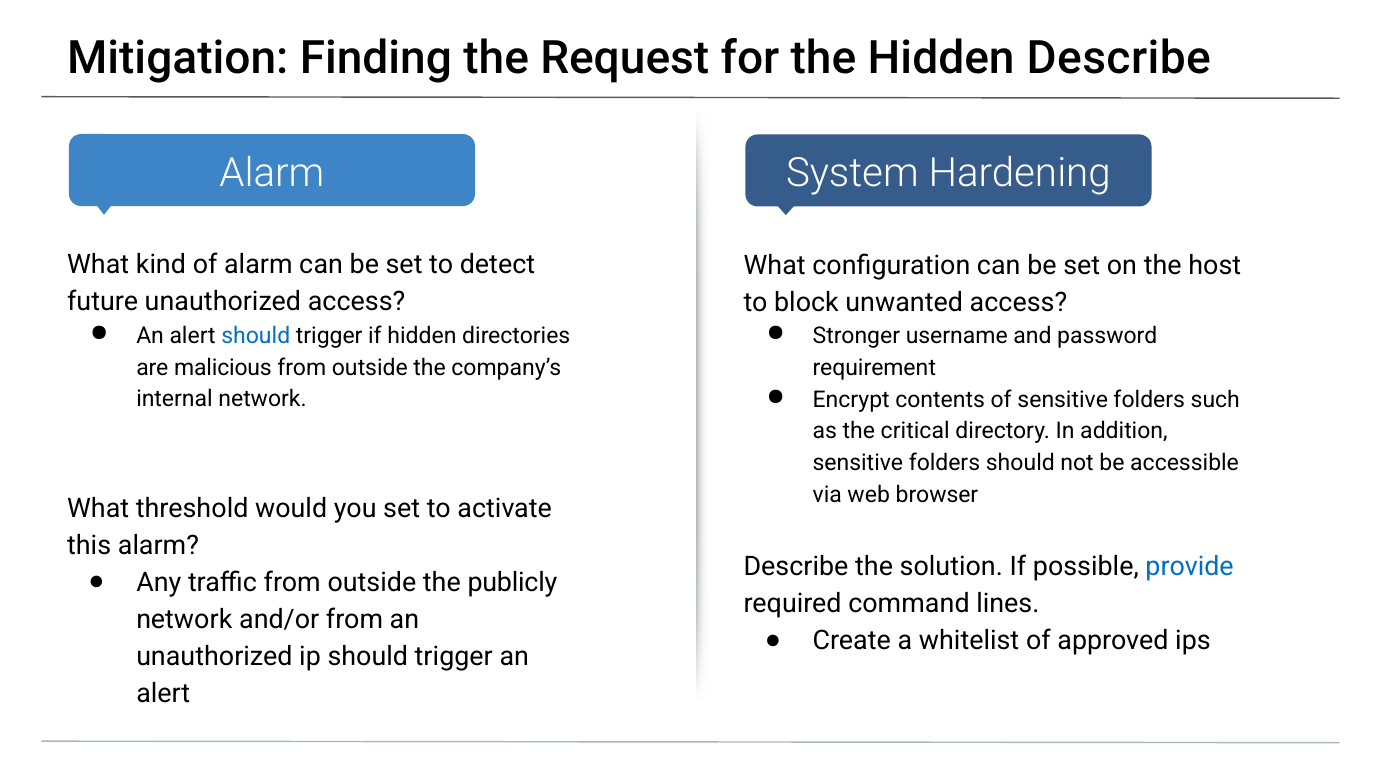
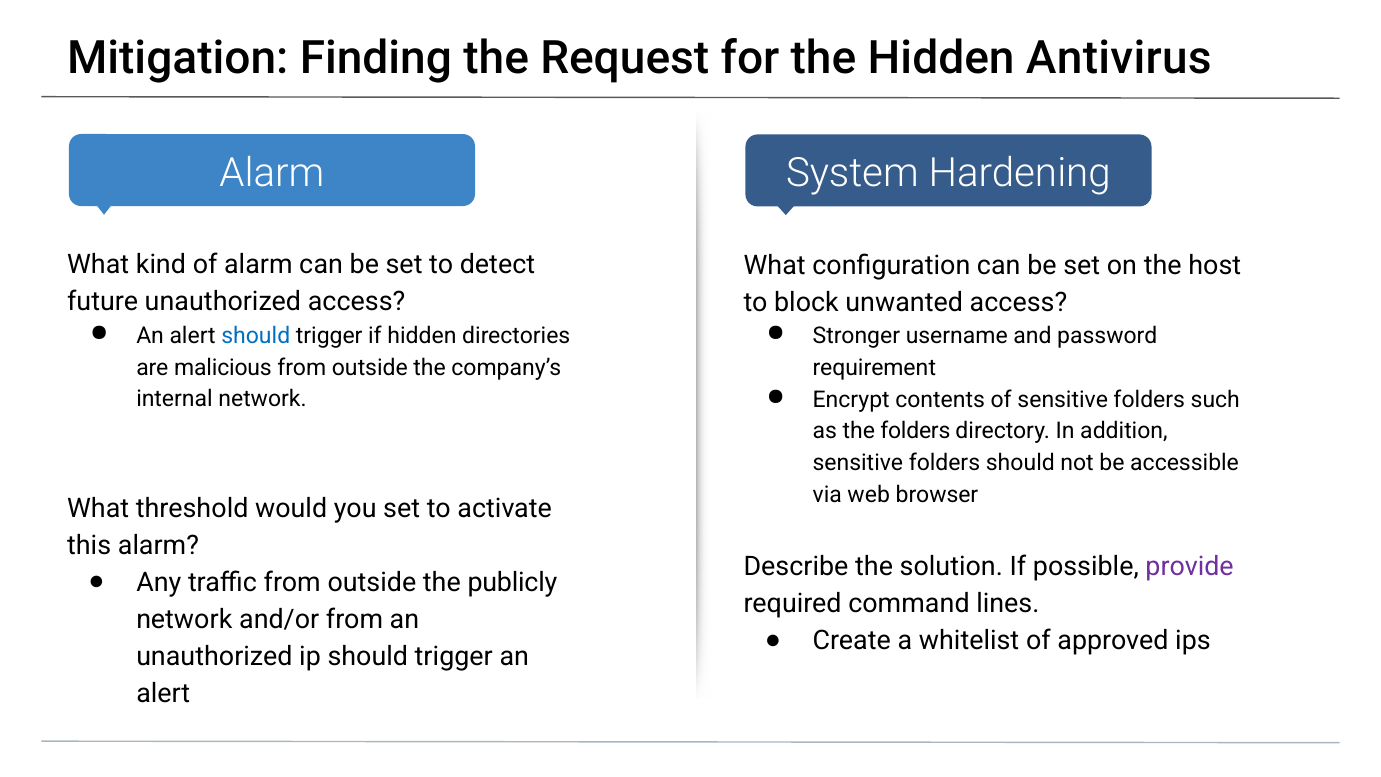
Hidden Describe: Describe -> Antivirus (1119, 58)
the critical: critical -> folders (915, 431)
provide colour: blue -> purple (1190, 567)
